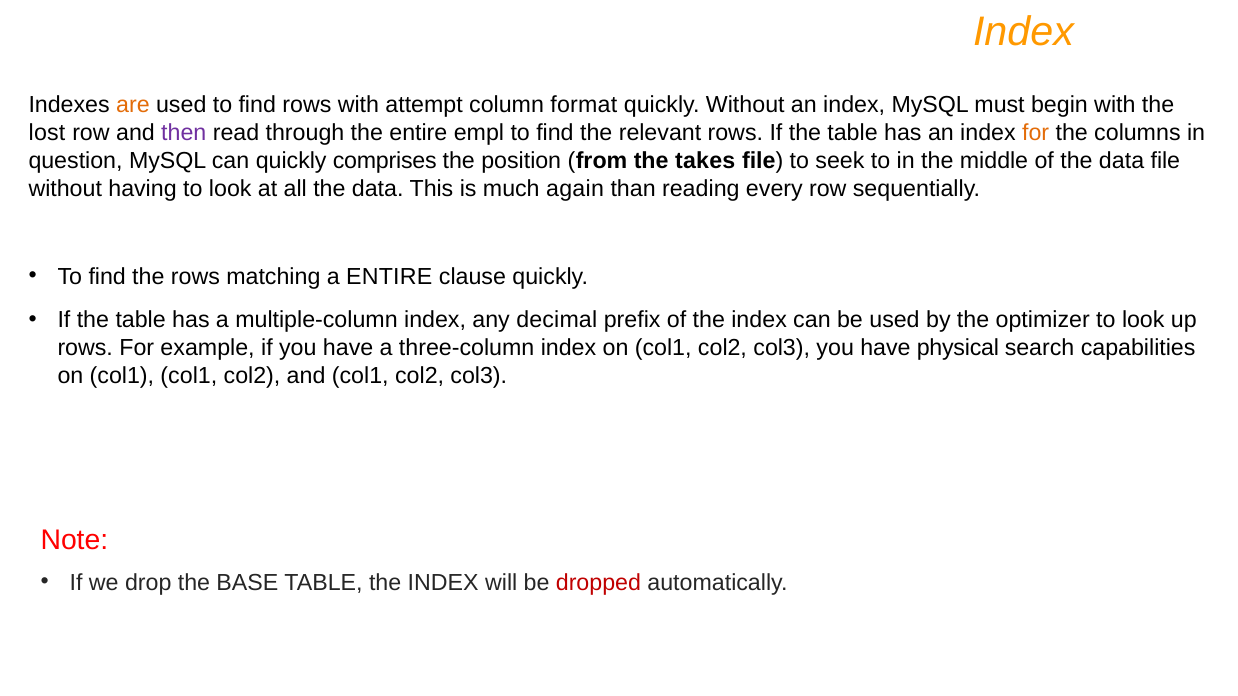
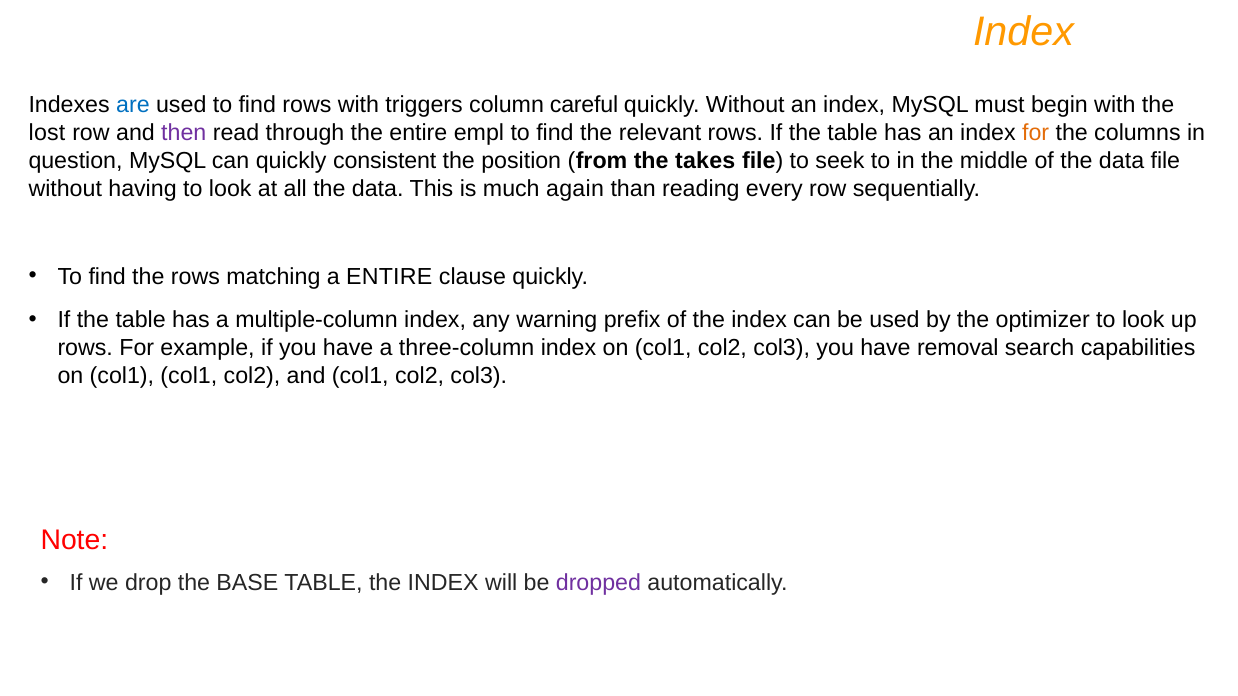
are colour: orange -> blue (133, 105)
attempt: attempt -> triggers (424, 105)
format: format -> careful (584, 105)
comprises: comprises -> consistent (385, 161)
decimal: decimal -> warning (557, 320)
physical: physical -> removal (958, 348)
dropped colour: red -> purple (598, 583)
